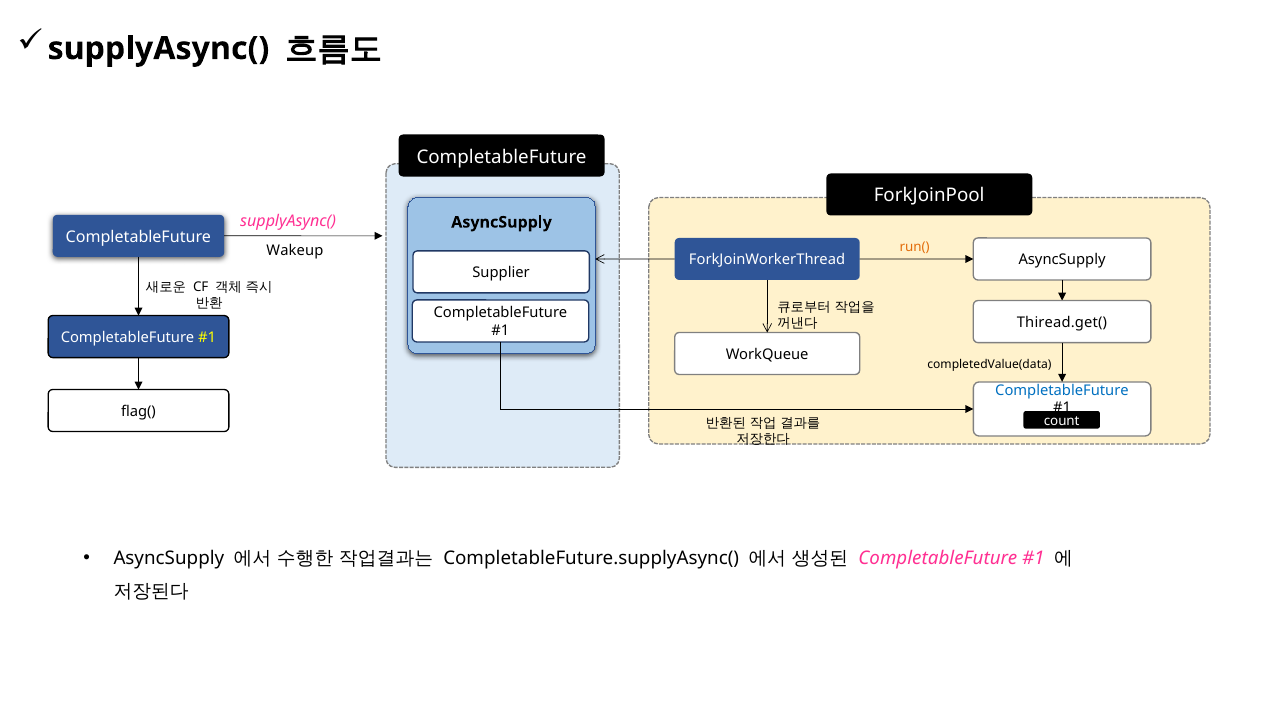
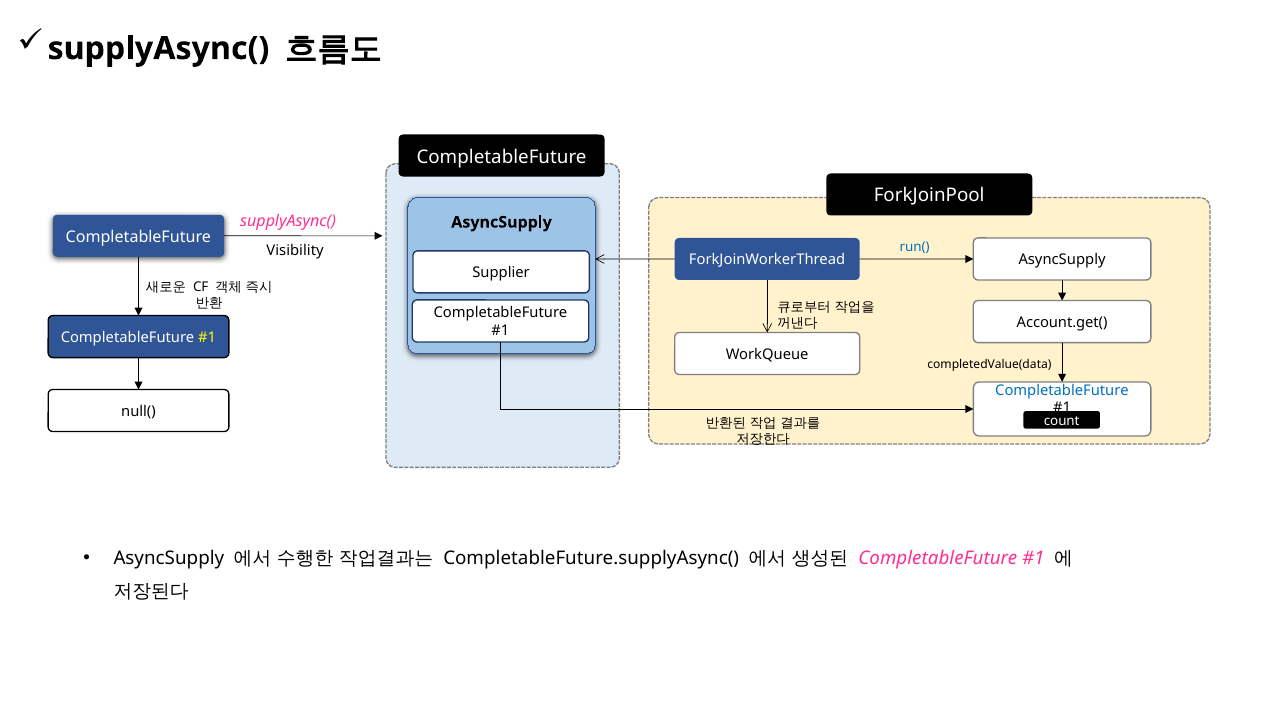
run( colour: orange -> blue (915, 247)
Wakeup: Wakeup -> Visibility (295, 251)
Thiread.get(: Thiread.get( -> Account.get( (1062, 323)
flag(: flag( -> null( (138, 411)
